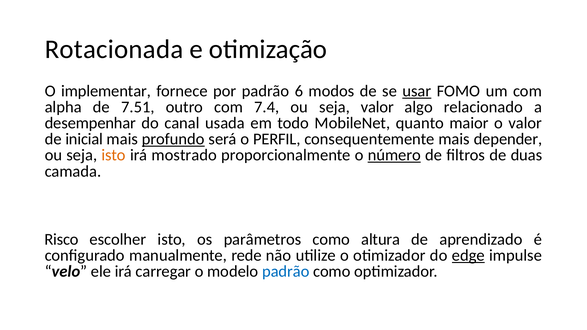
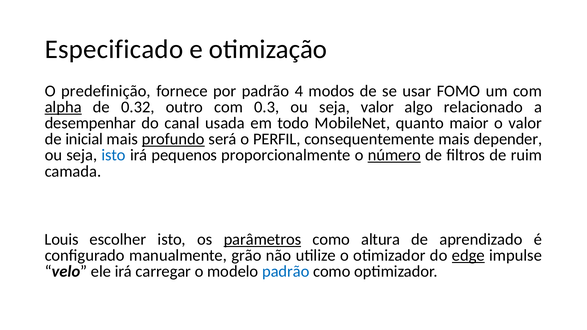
Rotacionada: Rotacionada -> Especificado (114, 49)
implementar: implementar -> predefinição (106, 91)
6: 6 -> 4 (299, 91)
usar underline: present -> none (417, 91)
alpha underline: none -> present (63, 107)
7.51: 7.51 -> 0.32 (138, 107)
7.4: 7.4 -> 0.3 (267, 107)
isto colour: orange -> blue (114, 155)
mostrado: mostrado -> pequenos (184, 155)
duas: duas -> ruim (526, 155)
Risco: Risco -> Louis (62, 240)
parâmetros underline: none -> present (262, 240)
rede: rede -> grão (246, 256)
